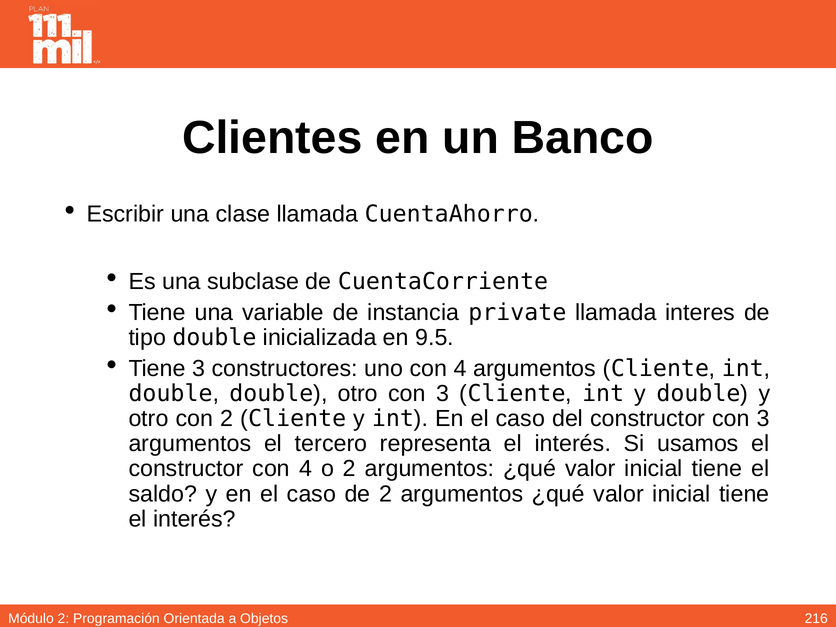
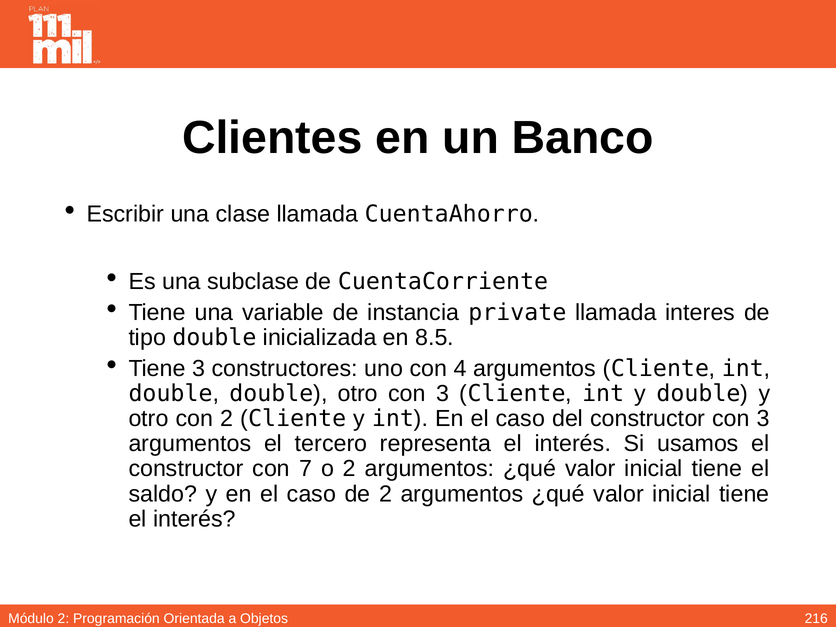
9.5: 9.5 -> 8.5 (435, 338)
constructor con 4: 4 -> 7 (306, 469)
